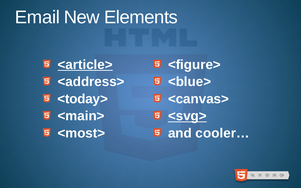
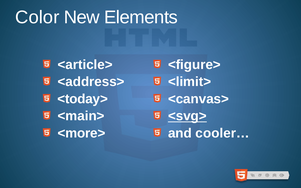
Email: Email -> Color (37, 17)
<article> underline: present -> none (85, 65)
<blue>: <blue> -> <limit> (190, 82)
<most>: <most> -> <more> (81, 133)
